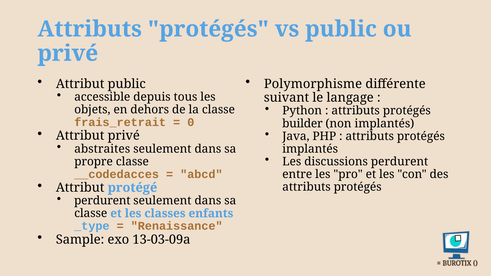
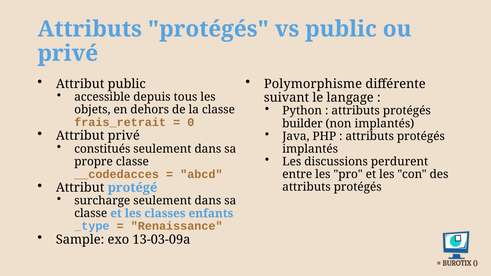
abstraites: abstraites -> constitués (102, 149)
perdurent: perdurent -> surcharge (102, 201)
